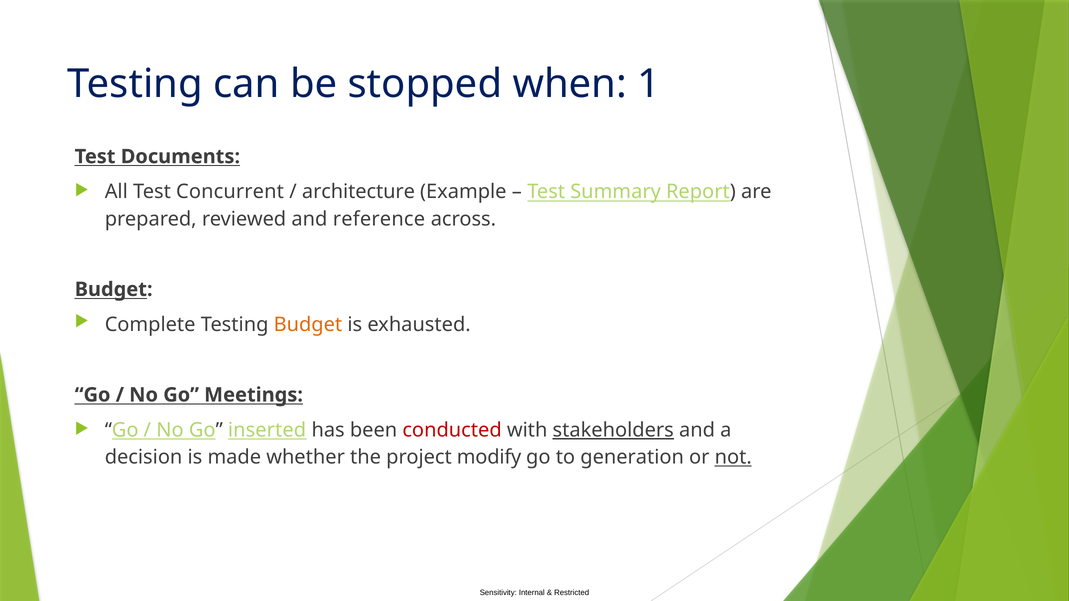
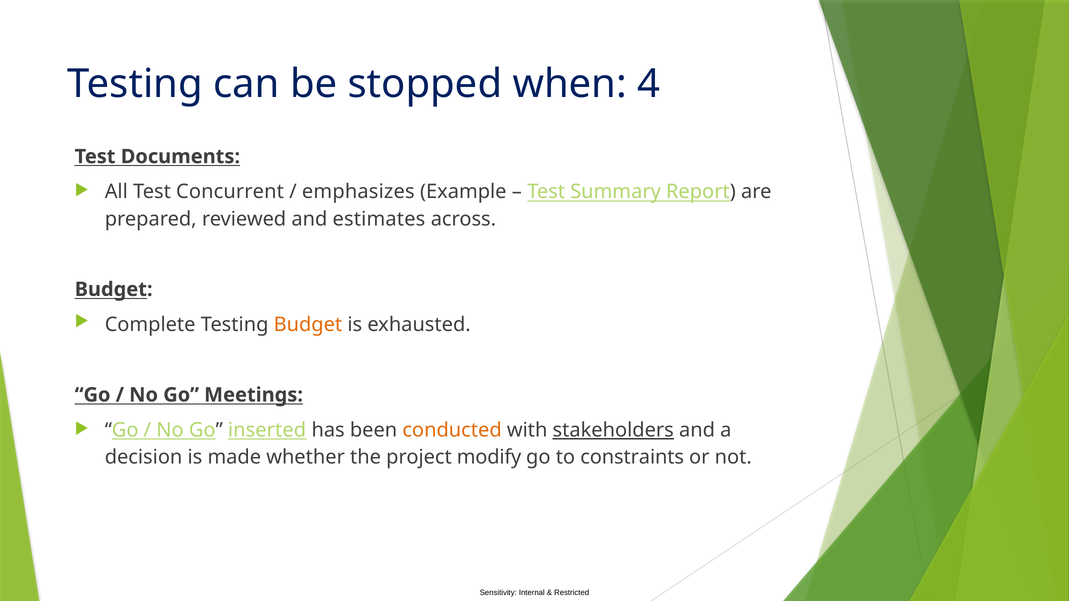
1: 1 -> 4 (649, 84)
architecture: architecture -> emphasizes (358, 192)
reference: reference -> estimates (379, 219)
conducted colour: red -> orange (452, 430)
generation: generation -> constraints (632, 458)
not underline: present -> none (733, 458)
